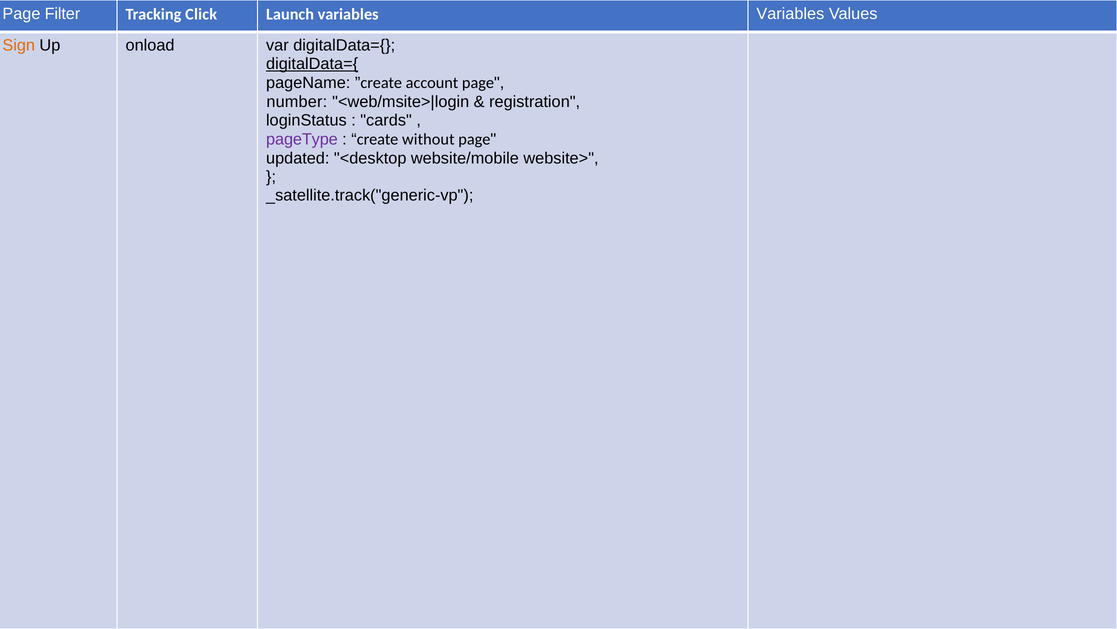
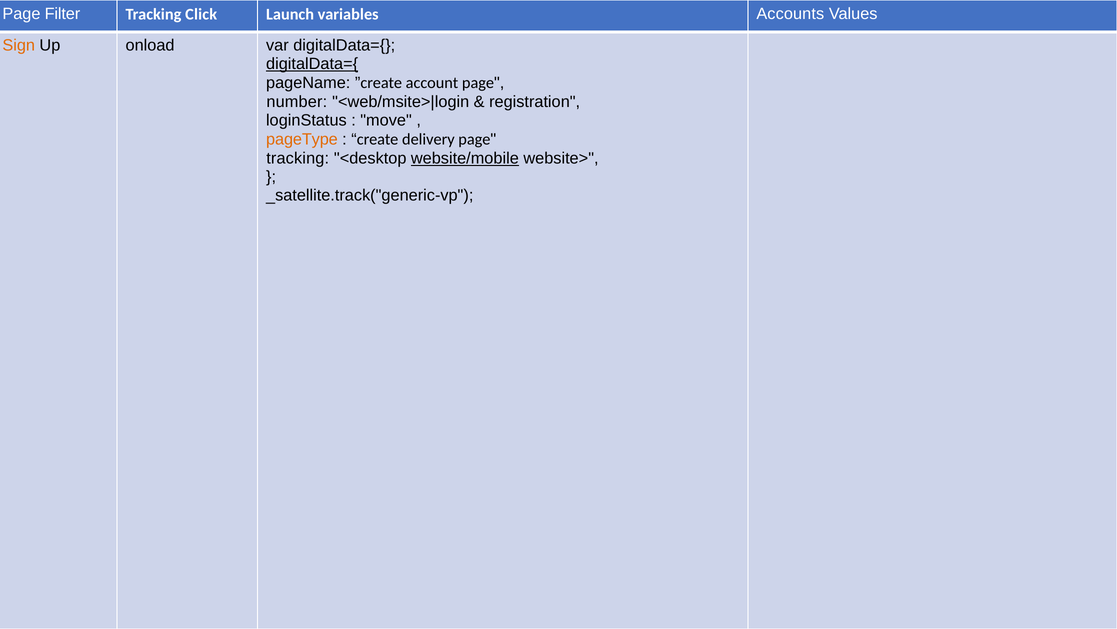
variables Variables: Variables -> Accounts (790, 14)
cards: cards -> move (386, 120)
pageType colour: purple -> orange (302, 139)
without: without -> delivery (428, 139)
updated: updated -> tracking (298, 158)
website/mobile underline: none -> present (465, 158)
